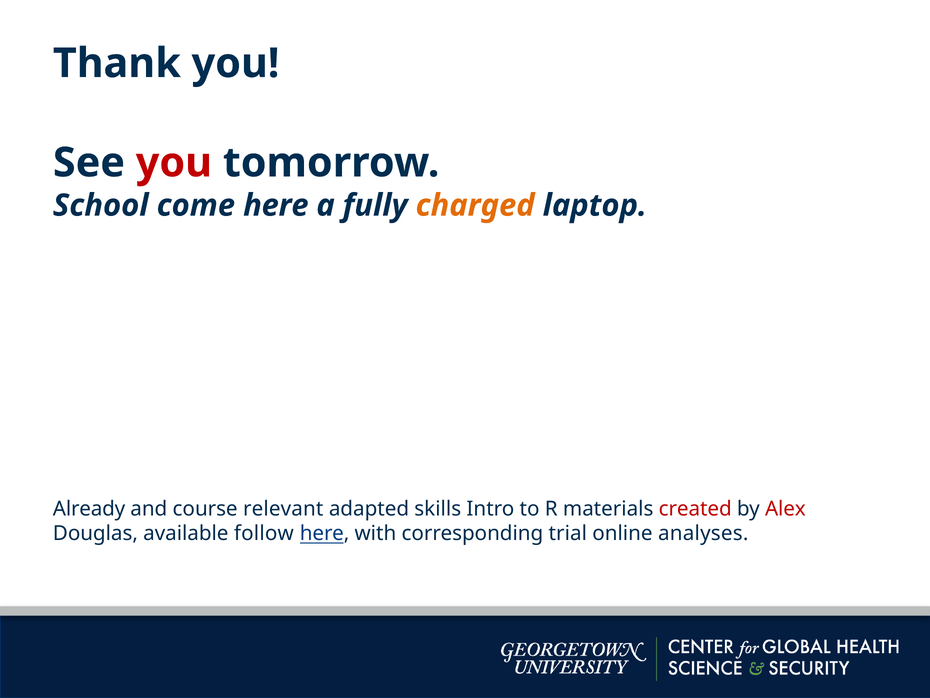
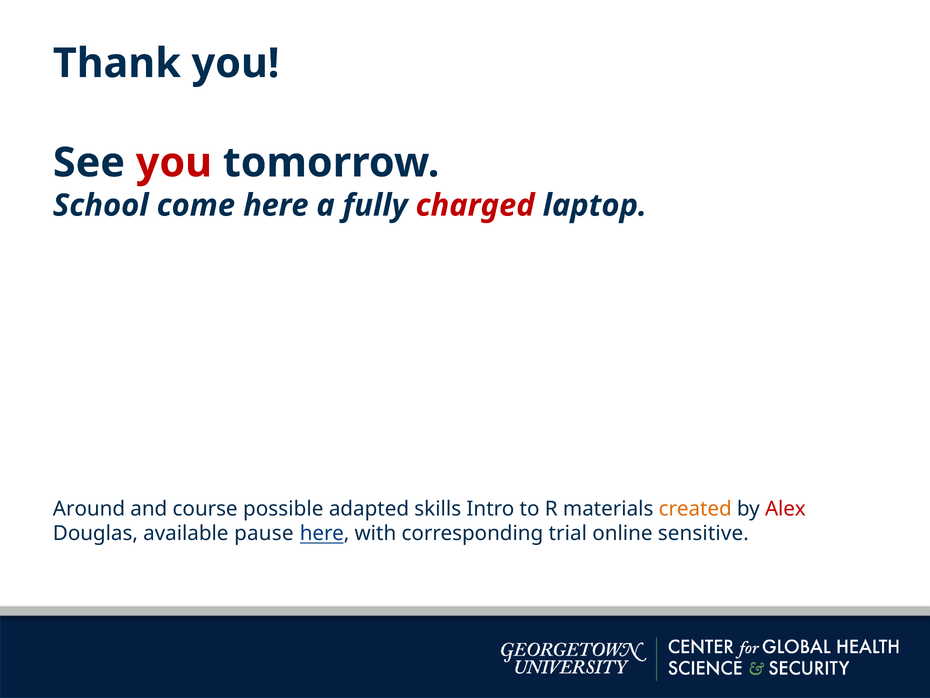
charged colour: orange -> red (475, 205)
Already: Already -> Around (89, 508)
relevant: relevant -> possible (283, 508)
created colour: red -> orange (695, 508)
follow: follow -> pause (264, 533)
analyses: analyses -> sensitive (703, 533)
